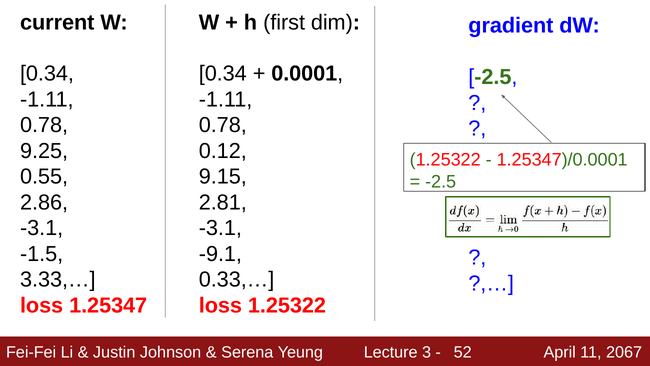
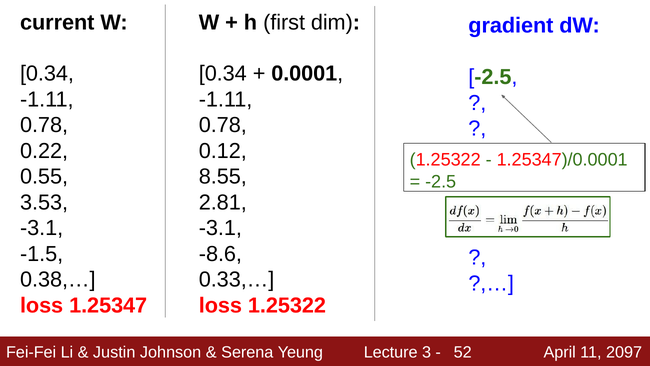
9.25: 9.25 -> 0.22 (44, 151)
9.15: 9.15 -> 8.55 (223, 177)
2.86: 2.86 -> 3.53 (44, 202)
-9.1: -9.1 -> -8.6 (220, 254)
3.33,…: 3.33,… -> 0.38,… (58, 279)
2067: 2067 -> 2097 (624, 352)
